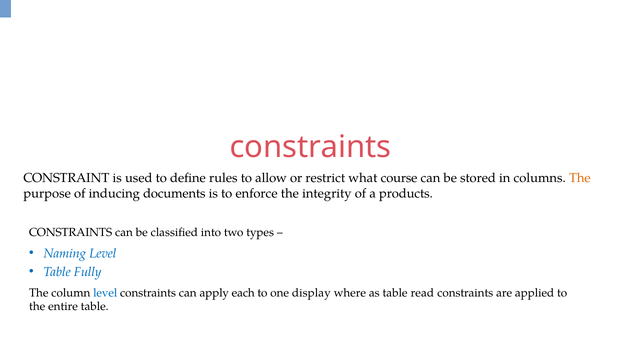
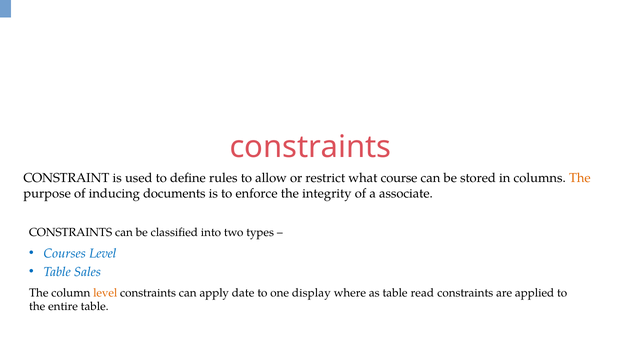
products: products -> associate (406, 194)
Naming: Naming -> Courses (65, 253)
Fully: Fully -> Sales (87, 272)
level colour: blue -> orange (105, 293)
each: each -> date (243, 293)
